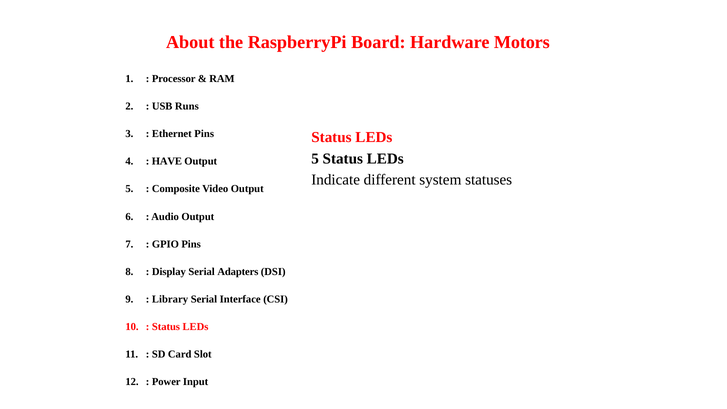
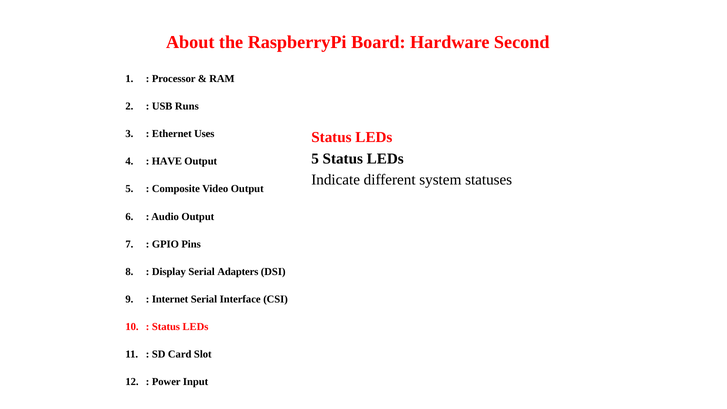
Motors: Motors -> Second (522, 42)
Ethernet Pins: Pins -> Uses (204, 134)
Library: Library -> Internet (170, 299)
